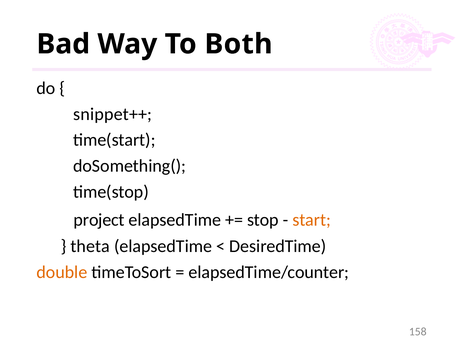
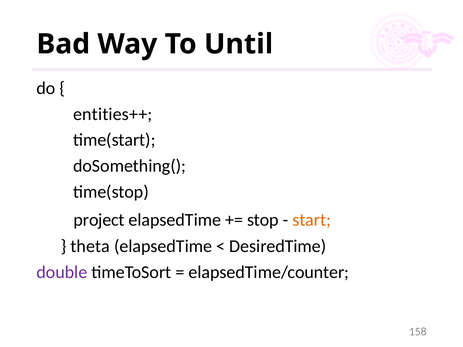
Both: Both -> Until (239, 44)
snippet++: snippet++ -> entities++ (113, 114)
double colour: orange -> purple (62, 272)
